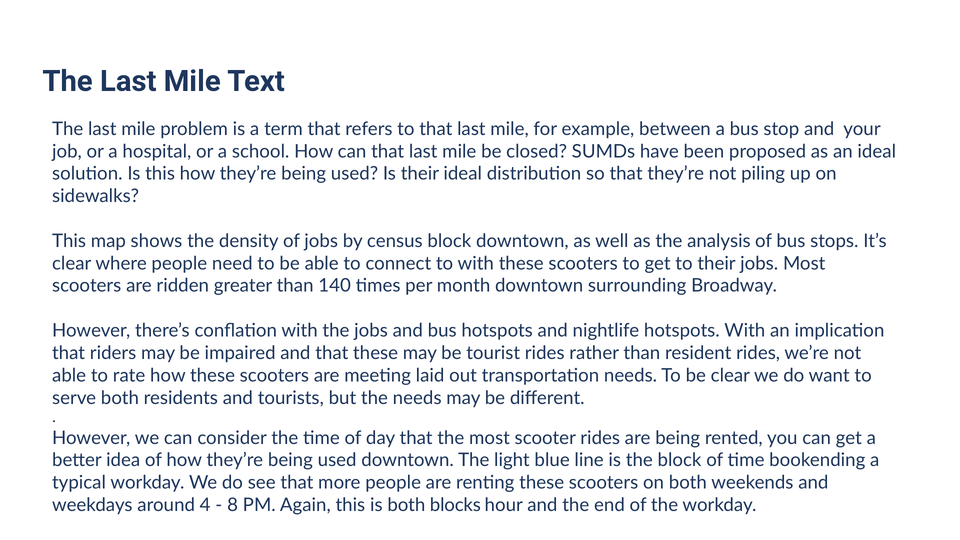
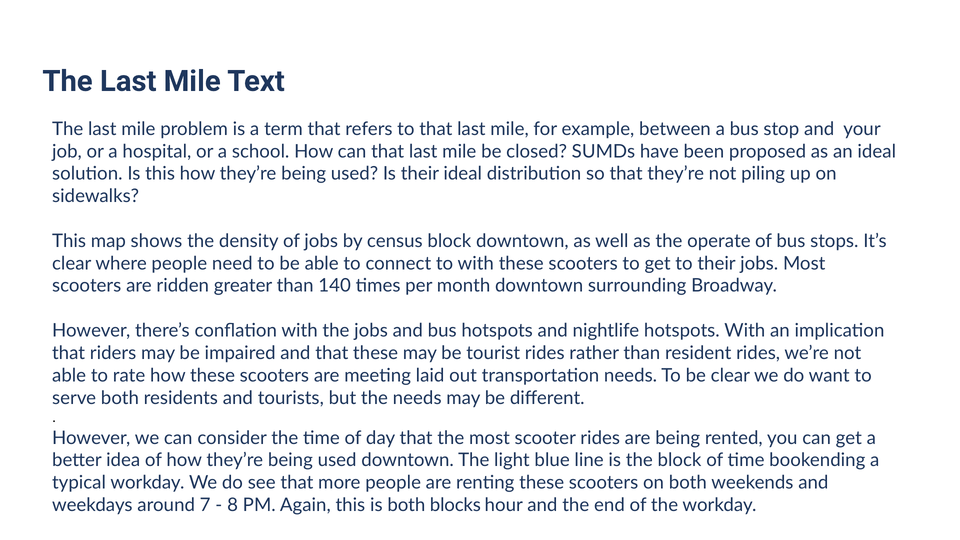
analysis: analysis -> operate (719, 241)
4: 4 -> 7 (205, 505)
